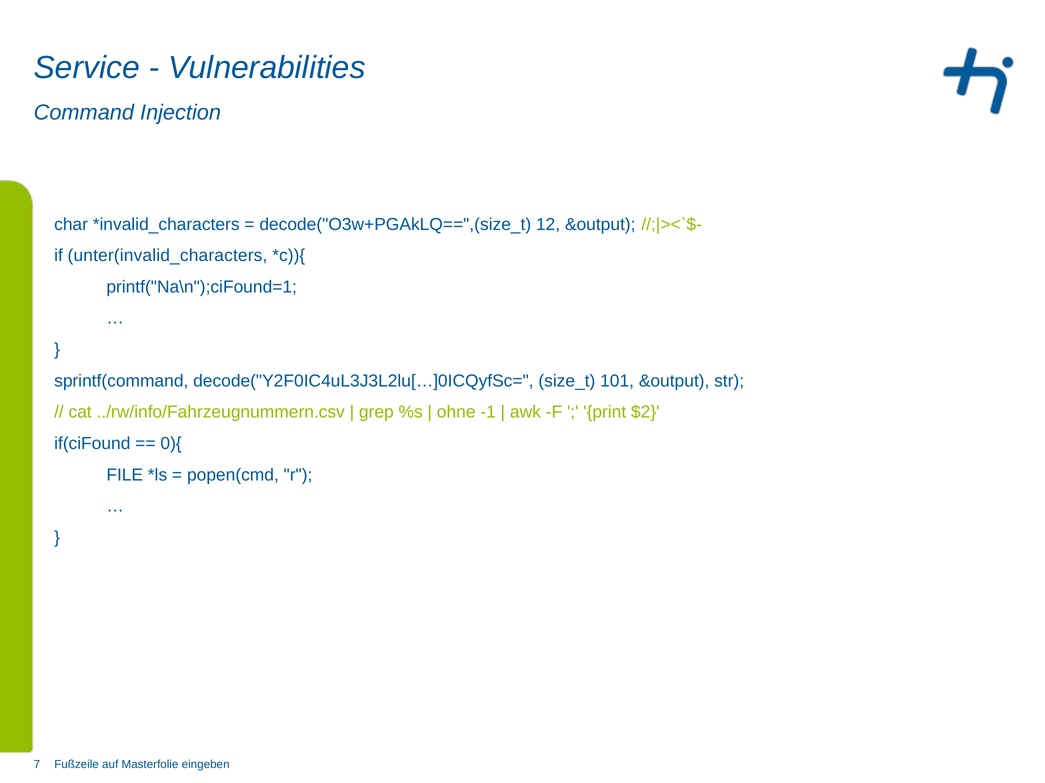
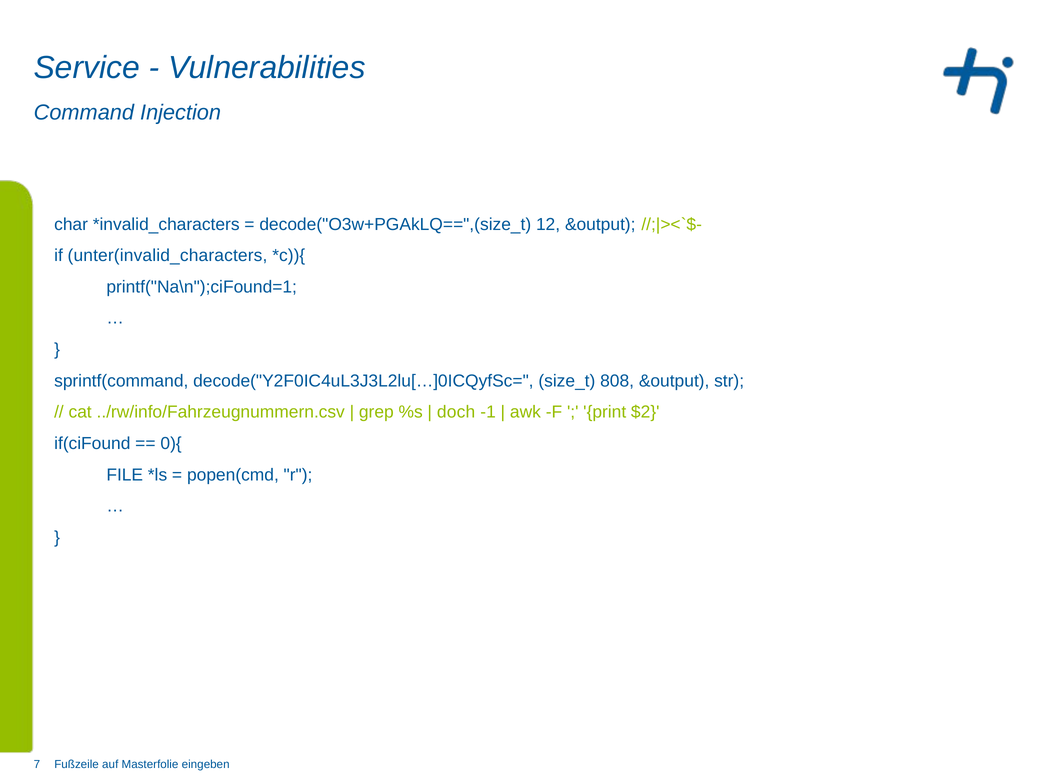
101: 101 -> 808 (617, 381)
ohne: ohne -> doch (456, 413)
